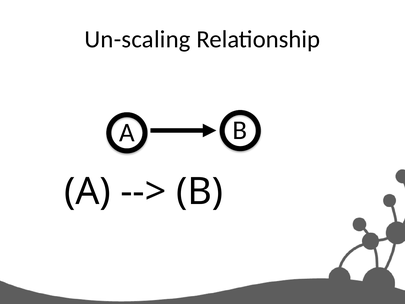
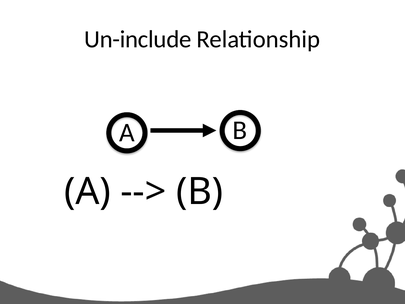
Un-scaling: Un-scaling -> Un-include (138, 39)
